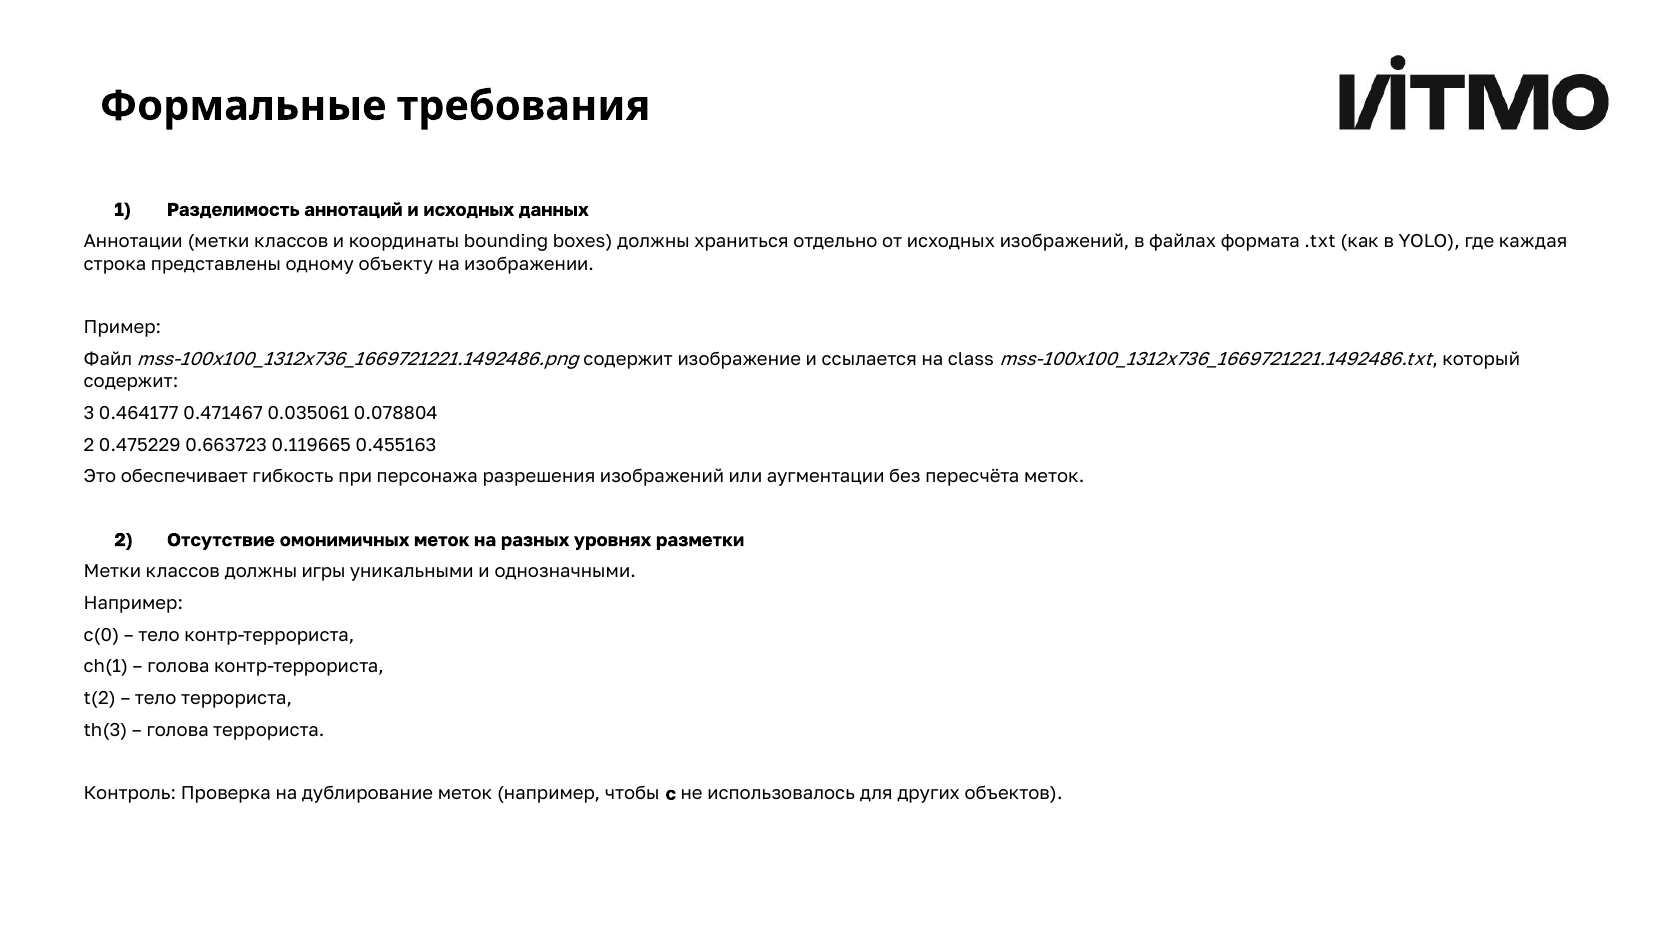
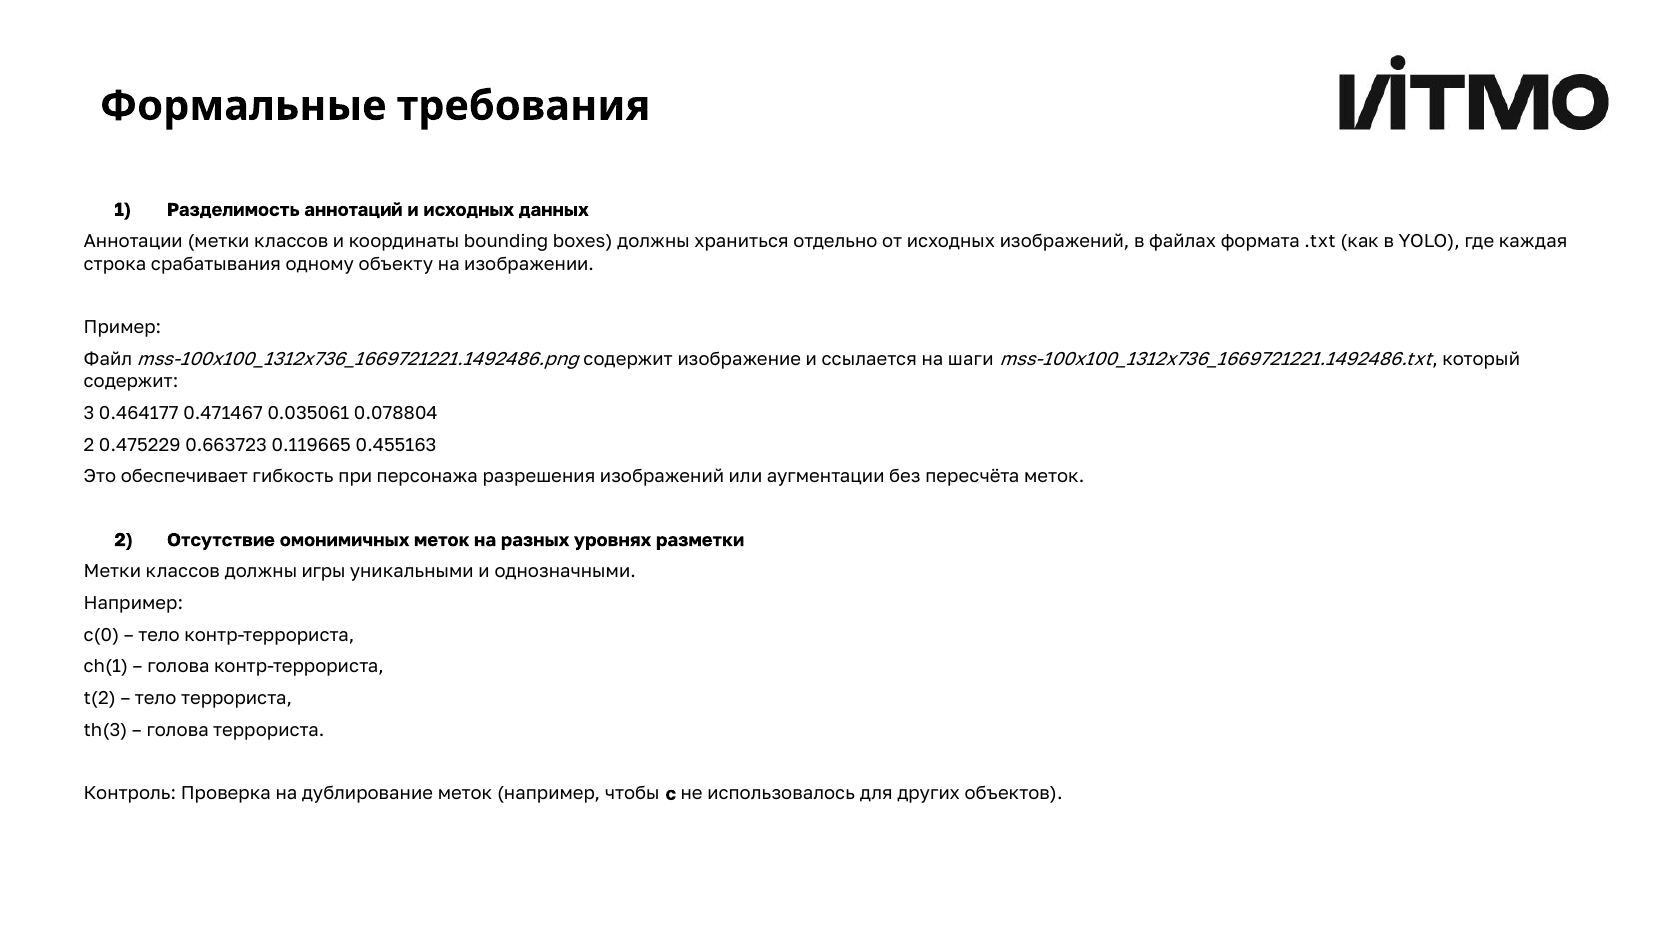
представлены: представлены -> срабатывания (216, 264)
class: class -> шаги (971, 359)
